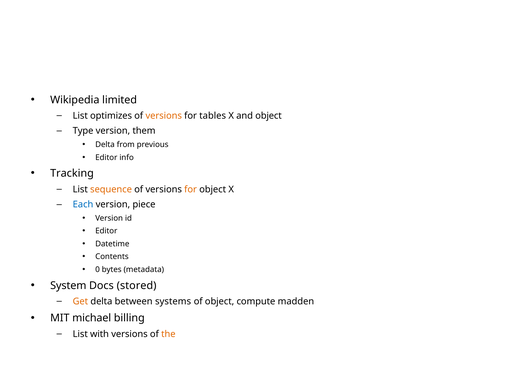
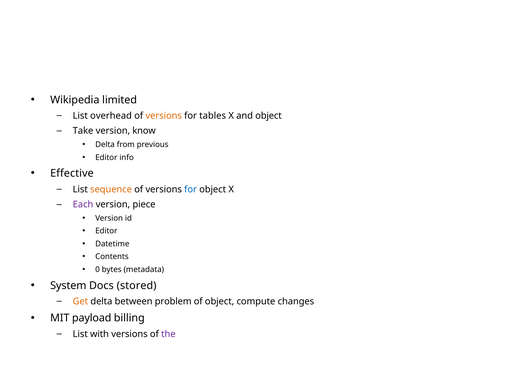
optimizes: optimizes -> overhead (111, 116)
Type: Type -> Take (83, 131)
them: them -> know (144, 131)
Tracking: Tracking -> Effective (72, 173)
for colour: orange -> blue (191, 189)
Each colour: blue -> purple (83, 205)
systems: systems -> problem (173, 302)
madden: madden -> changes (296, 302)
michael: michael -> payload (92, 318)
the colour: orange -> purple (168, 334)
